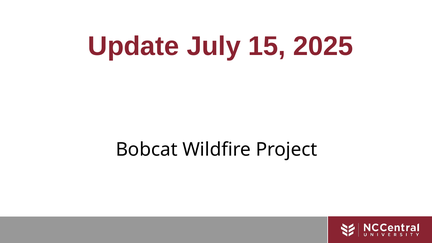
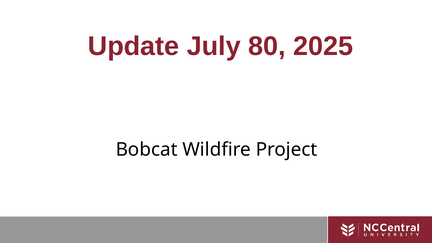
15: 15 -> 80 (267, 46)
